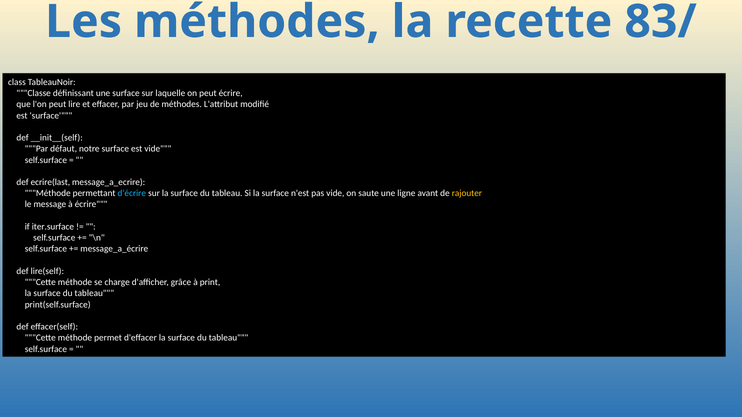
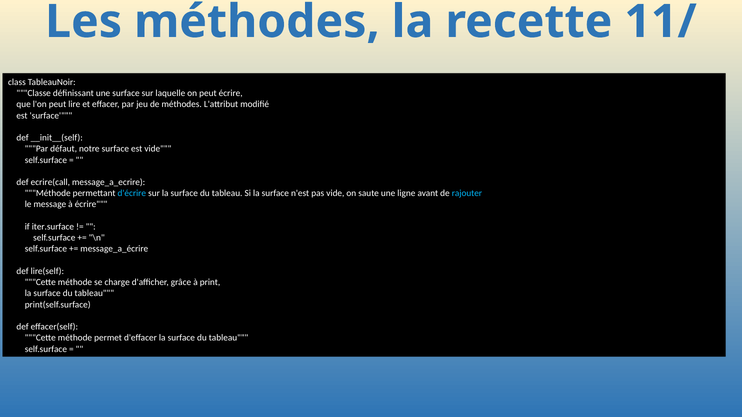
83/: 83/ -> 11/ (661, 22)
ecrire(last: ecrire(last -> ecrire(call (50, 182)
rajouter colour: yellow -> light blue (467, 193)
